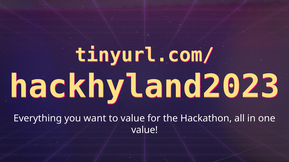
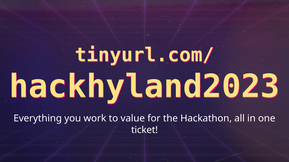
want: want -> work (95, 119)
value: value -> ticket (145, 130)
